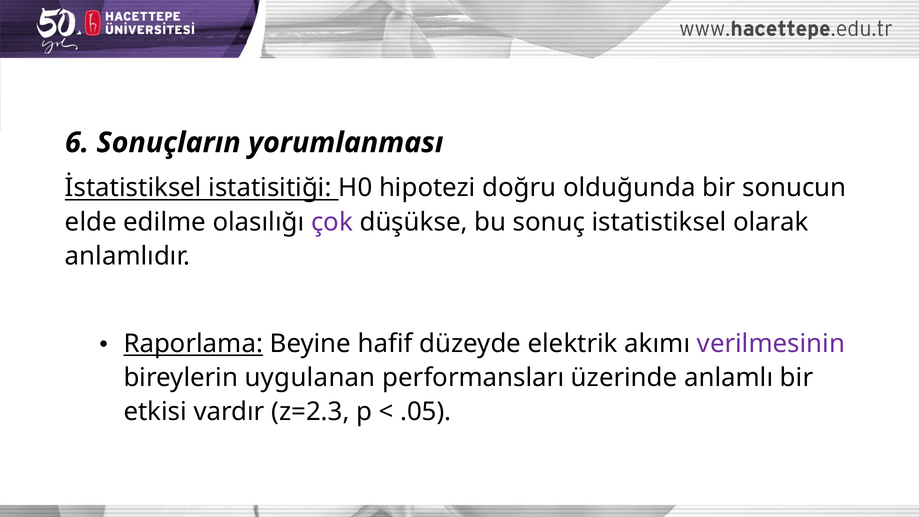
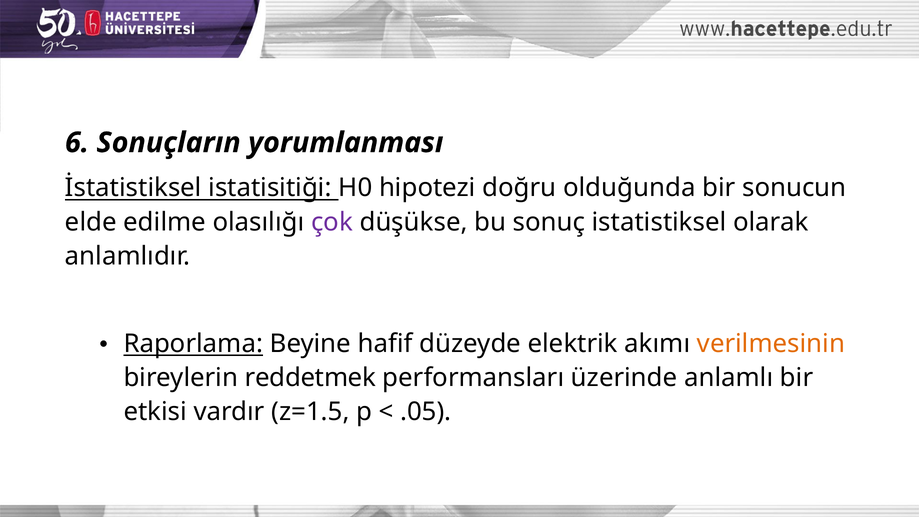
verilmesinin colour: purple -> orange (771, 343)
uygulanan: uygulanan -> reddetmek (310, 378)
z=2.3: z=2.3 -> z=1.5 (310, 412)
